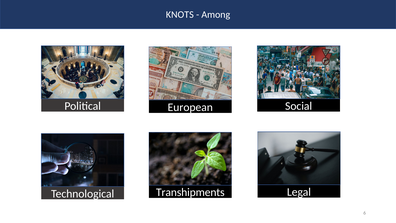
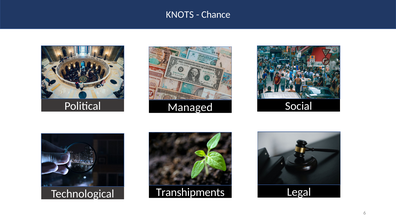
Among: Among -> Chance (216, 15)
European: European -> Managed (190, 107)
